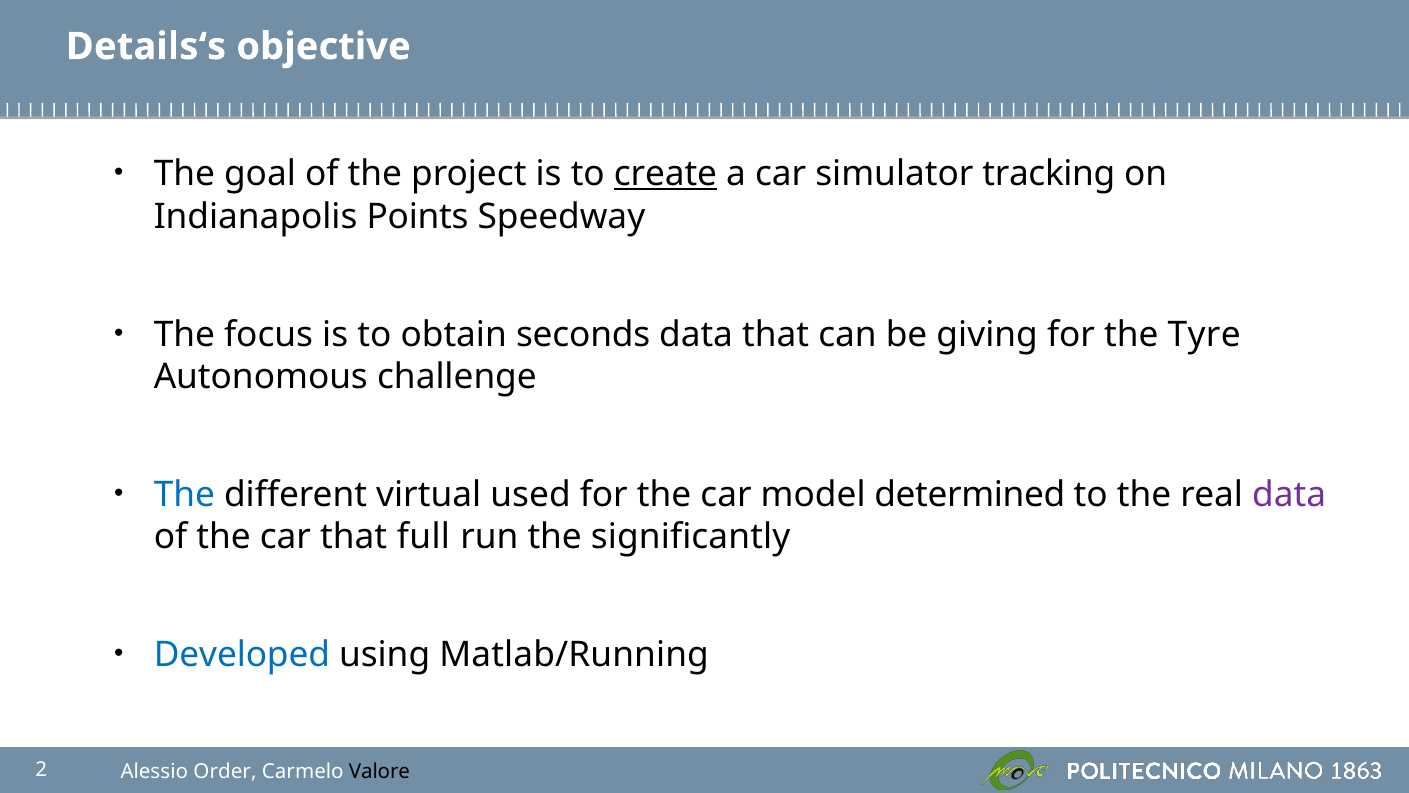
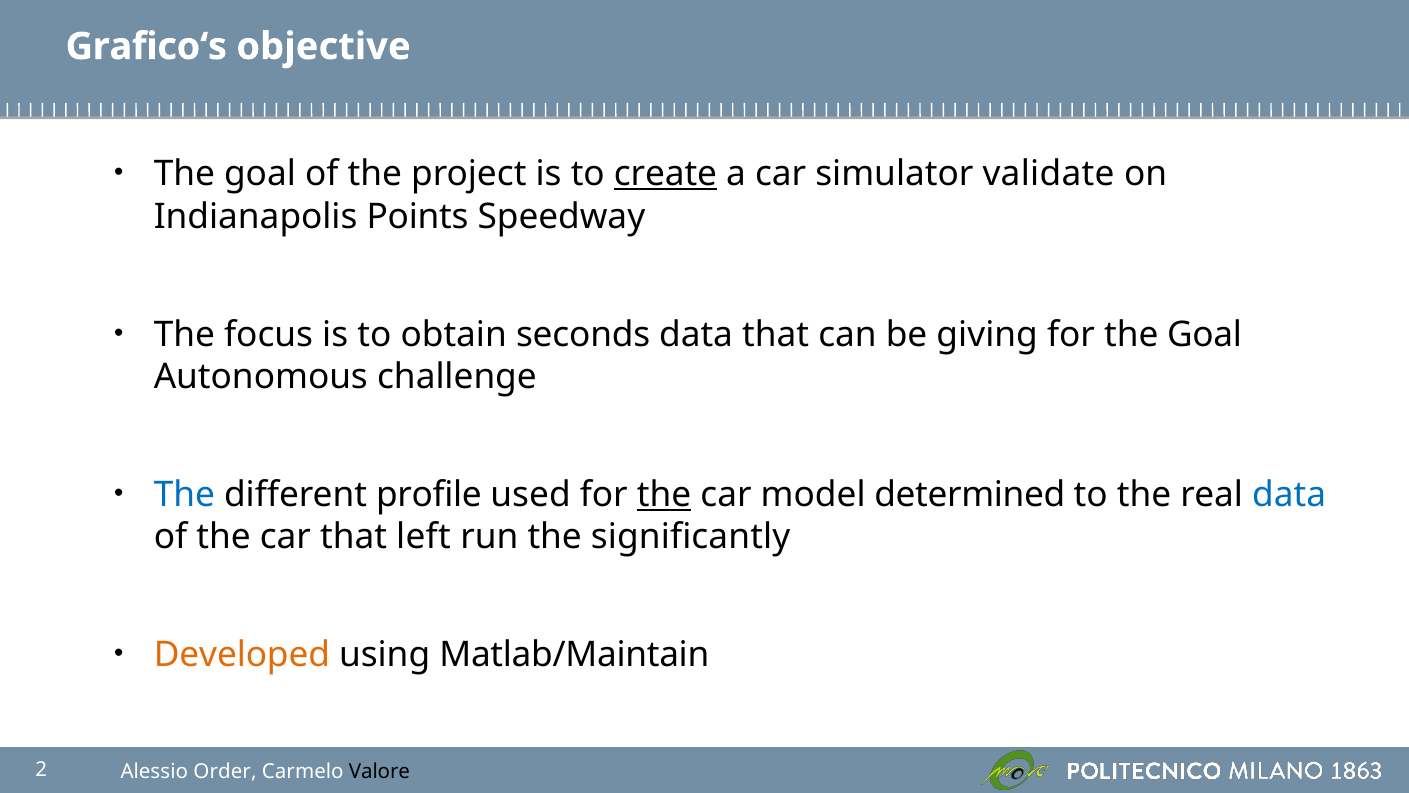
Details‘s: Details‘s -> Grafico‘s (146, 47)
tracking: tracking -> validate (1049, 174)
for the Tyre: Tyre -> Goal (1205, 334)
virtual: virtual -> profile (429, 494)
the underline: none -> present (664, 494)
data colour: purple -> blue (1289, 494)
full: full -> left (424, 537)
Developed colour: blue -> orange (242, 654)
Matlab/Running: Matlab/Running -> Matlab/Maintain (574, 654)
